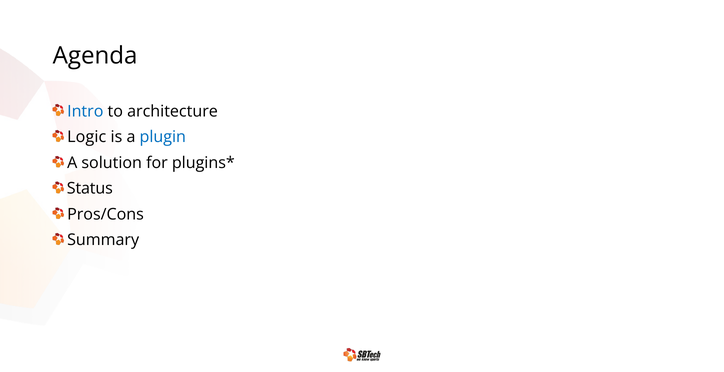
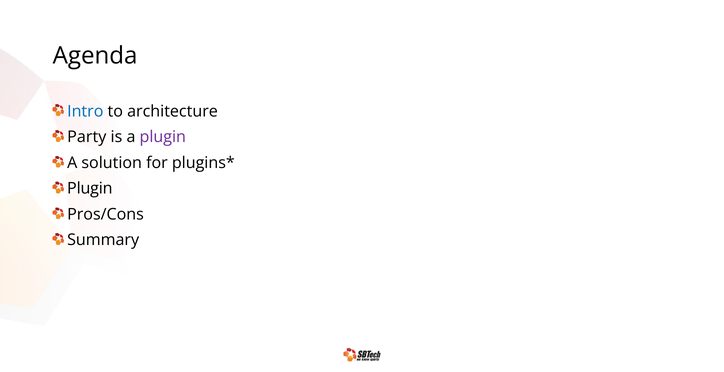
Logic: Logic -> Party (87, 137)
plugin colour: blue -> purple (163, 137)
Status: Status -> Plugin (90, 188)
